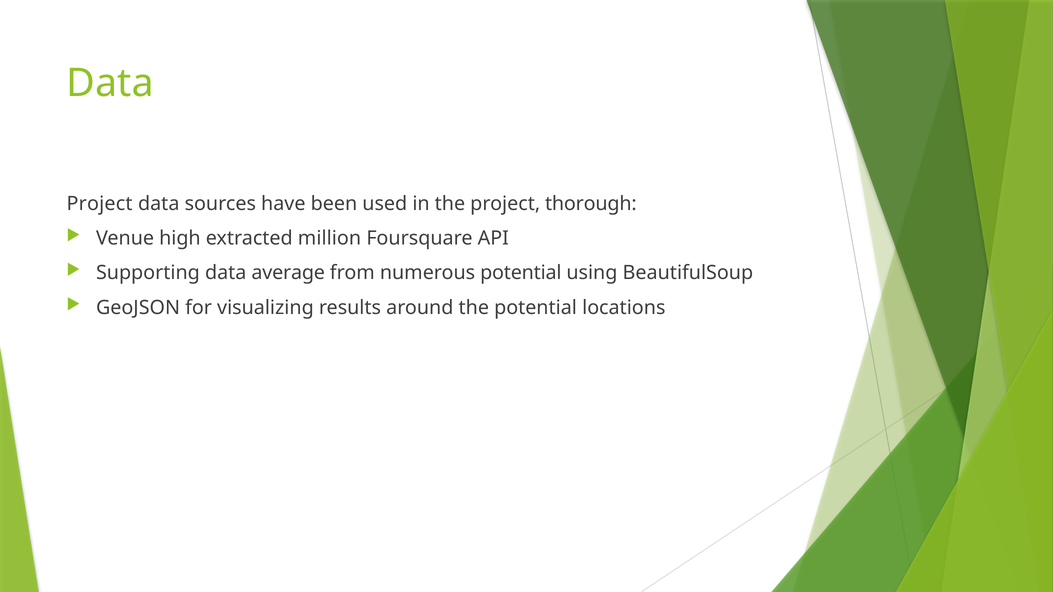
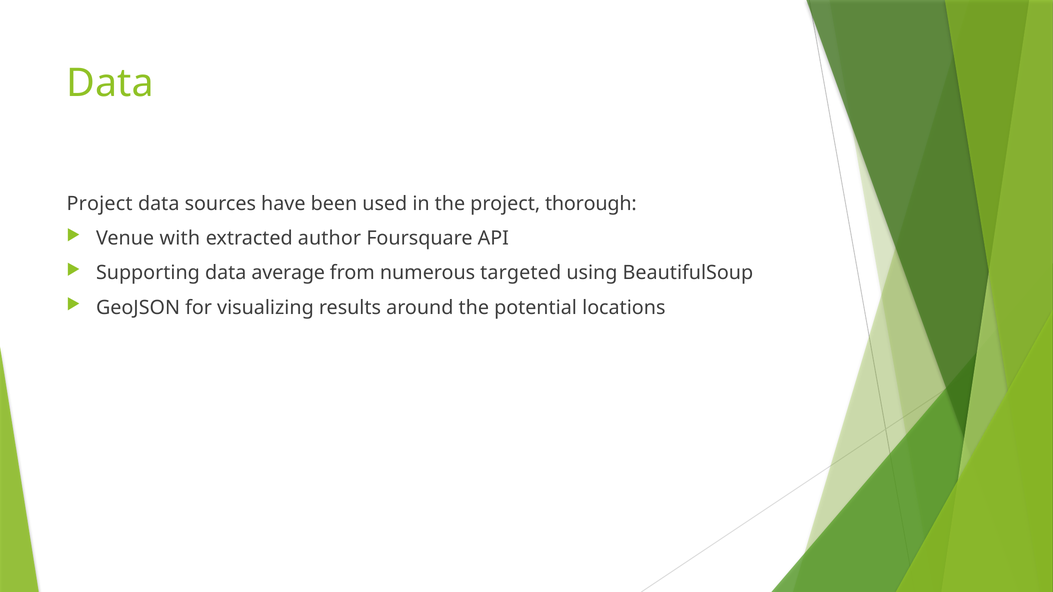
high: high -> with (180, 238)
million: million -> author (330, 238)
numerous potential: potential -> targeted (521, 273)
